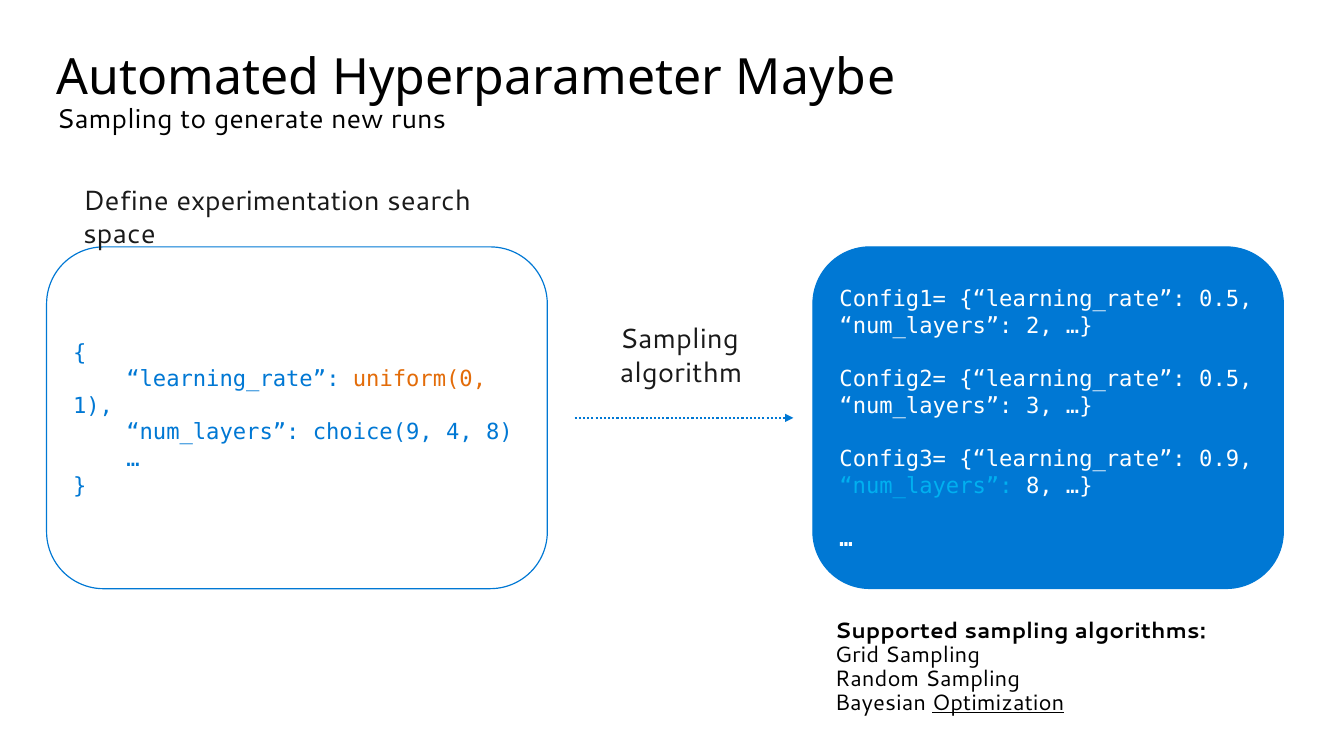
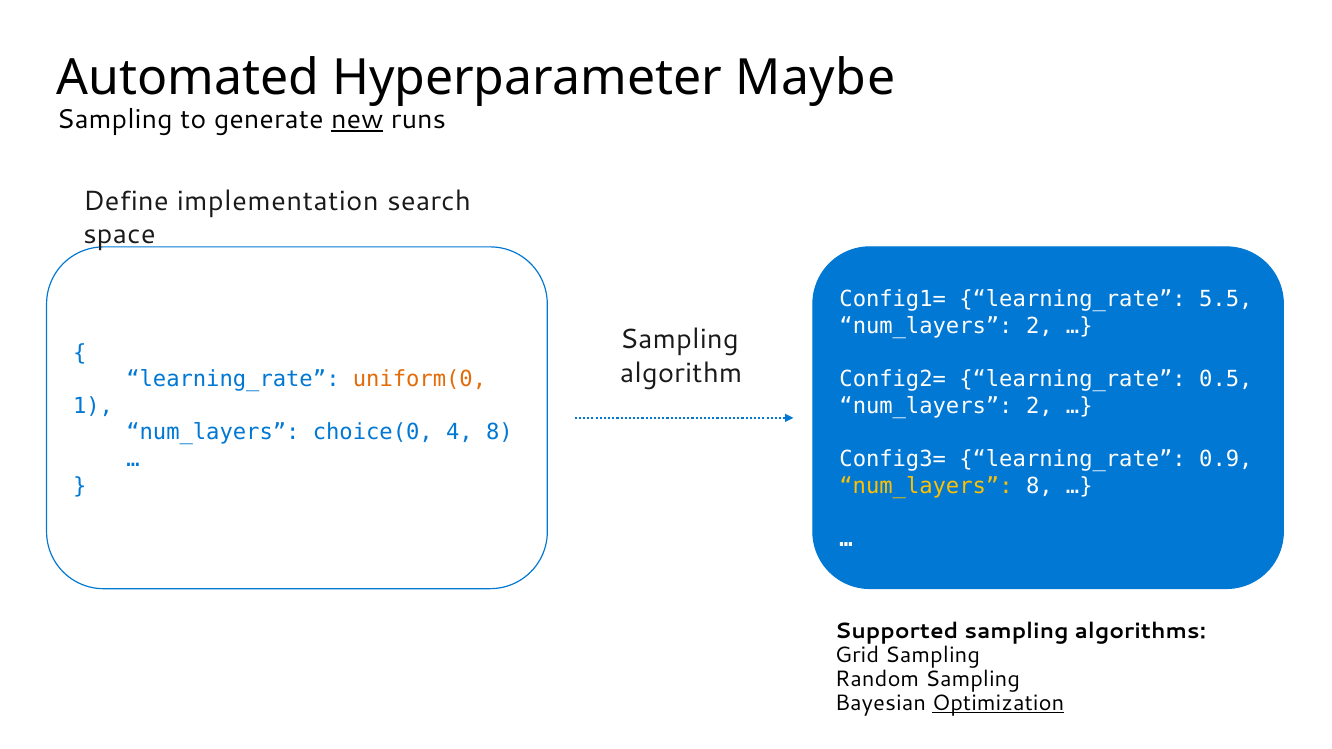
new underline: none -> present (357, 119)
experimentation: experimentation -> implementation (278, 201)
Config1= learning_rate 0.5: 0.5 -> 5.5 (1226, 300)
3: 3 -> 2 (1039, 406)
choice(9: choice(9 -> choice(0 (373, 433)
num_layers colour: light blue -> yellow (926, 486)
